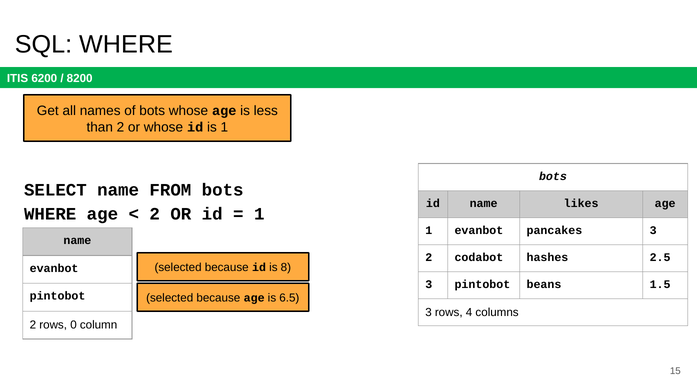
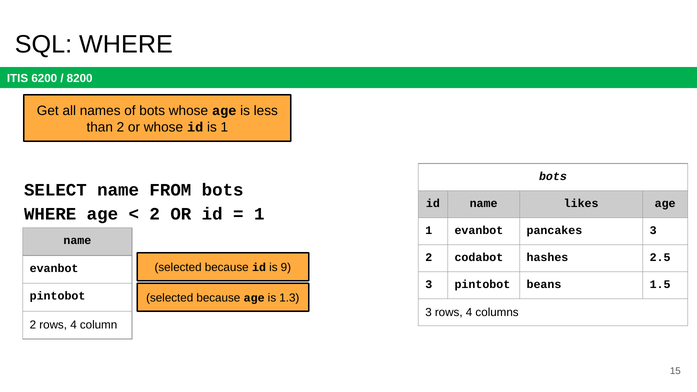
8: 8 -> 9 (286, 268)
6.5: 6.5 -> 1.3 (289, 298)
2 rows 0: 0 -> 4 (73, 325)
